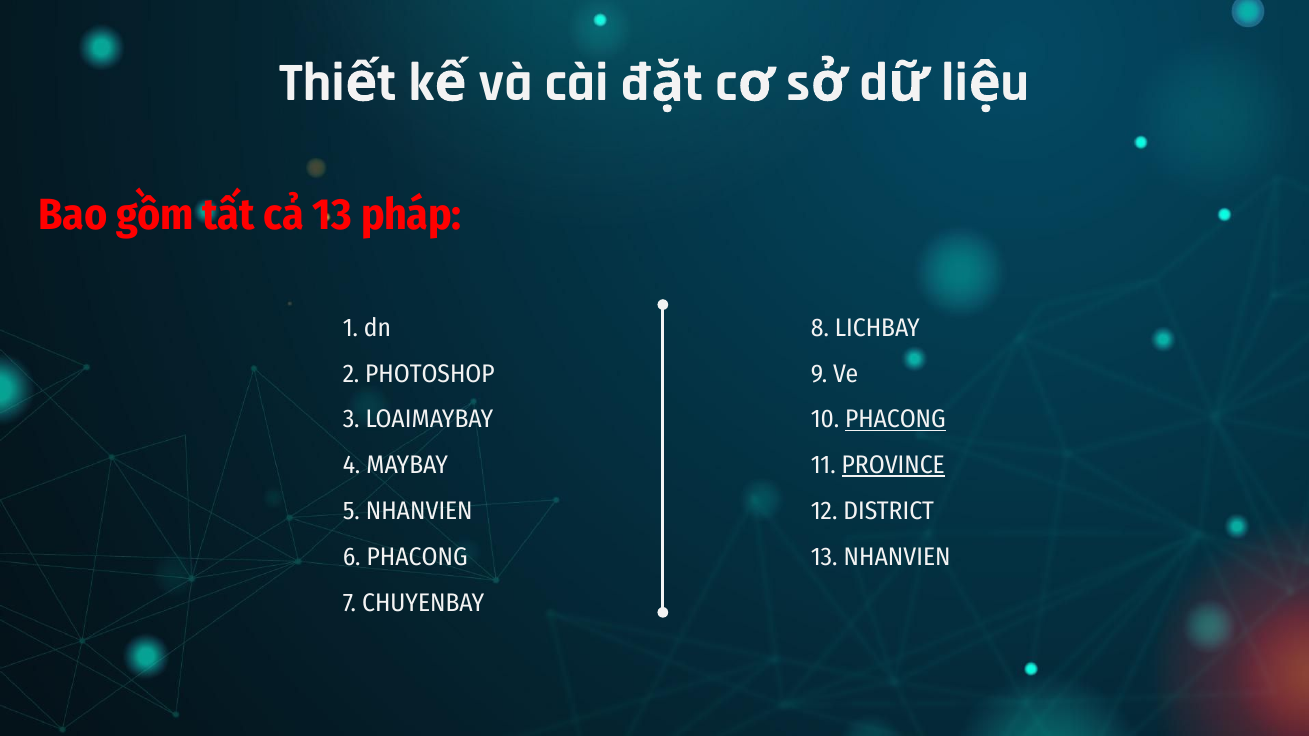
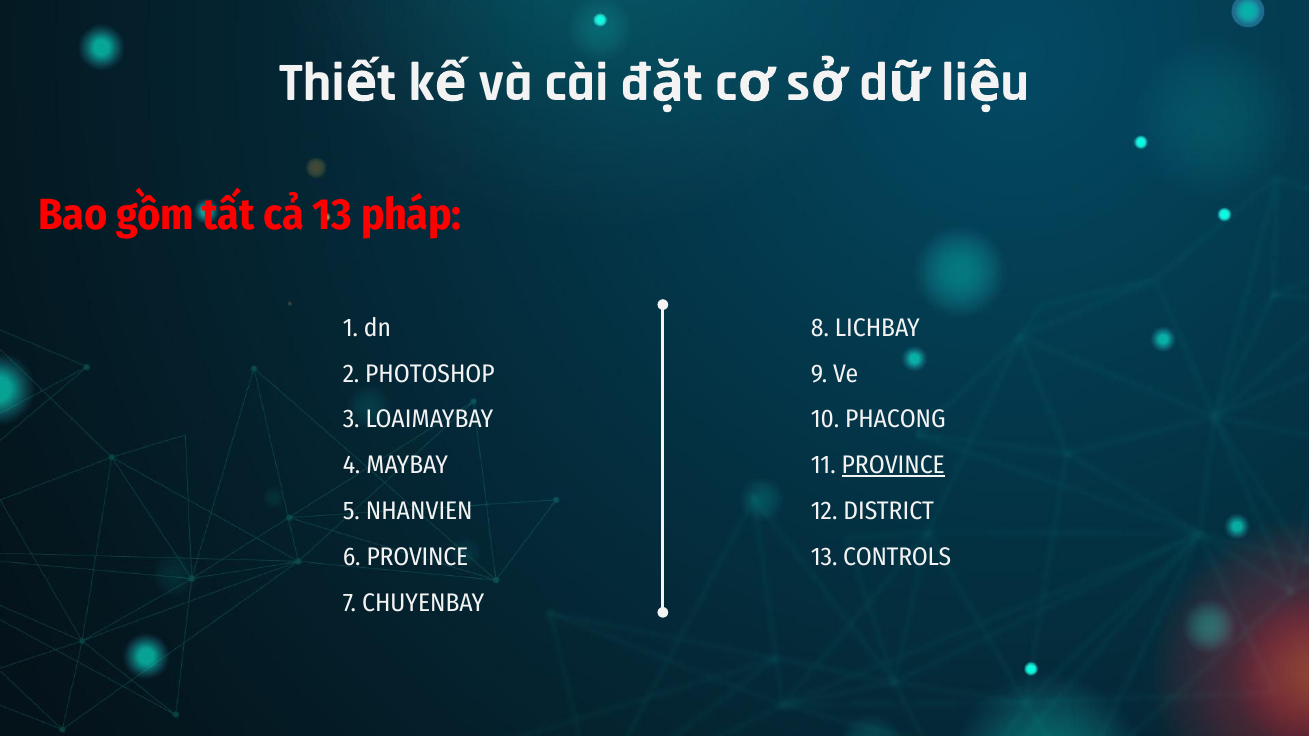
PHACONG underline: present -> none (895, 420)
6 PHACONG: PHACONG -> PROVINCE (417, 557)
13 NHANVIEN: NHANVIEN -> CONTROLS (897, 557)
